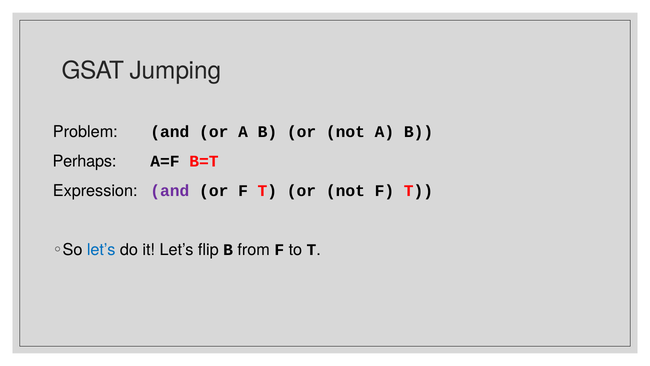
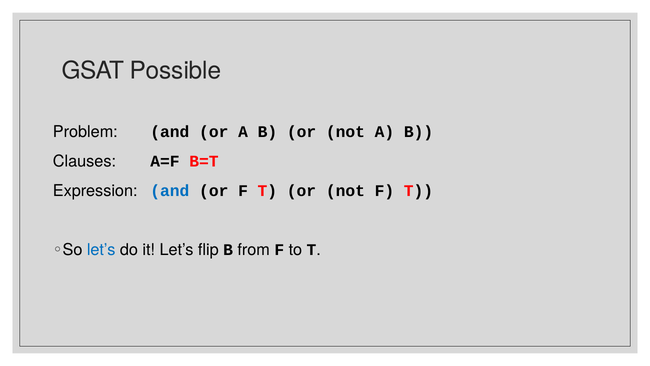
Jumping: Jumping -> Possible (176, 71)
Perhaps: Perhaps -> Clauses (84, 161)
and colour: purple -> blue (170, 191)
